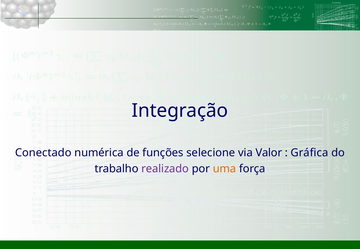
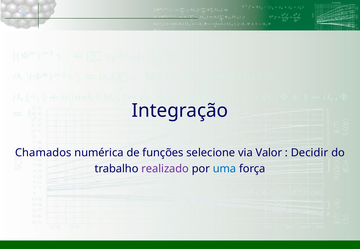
Conectado: Conectado -> Chamados (43, 153)
Gráfica: Gráfica -> Decidir (309, 153)
uma colour: orange -> blue (224, 169)
